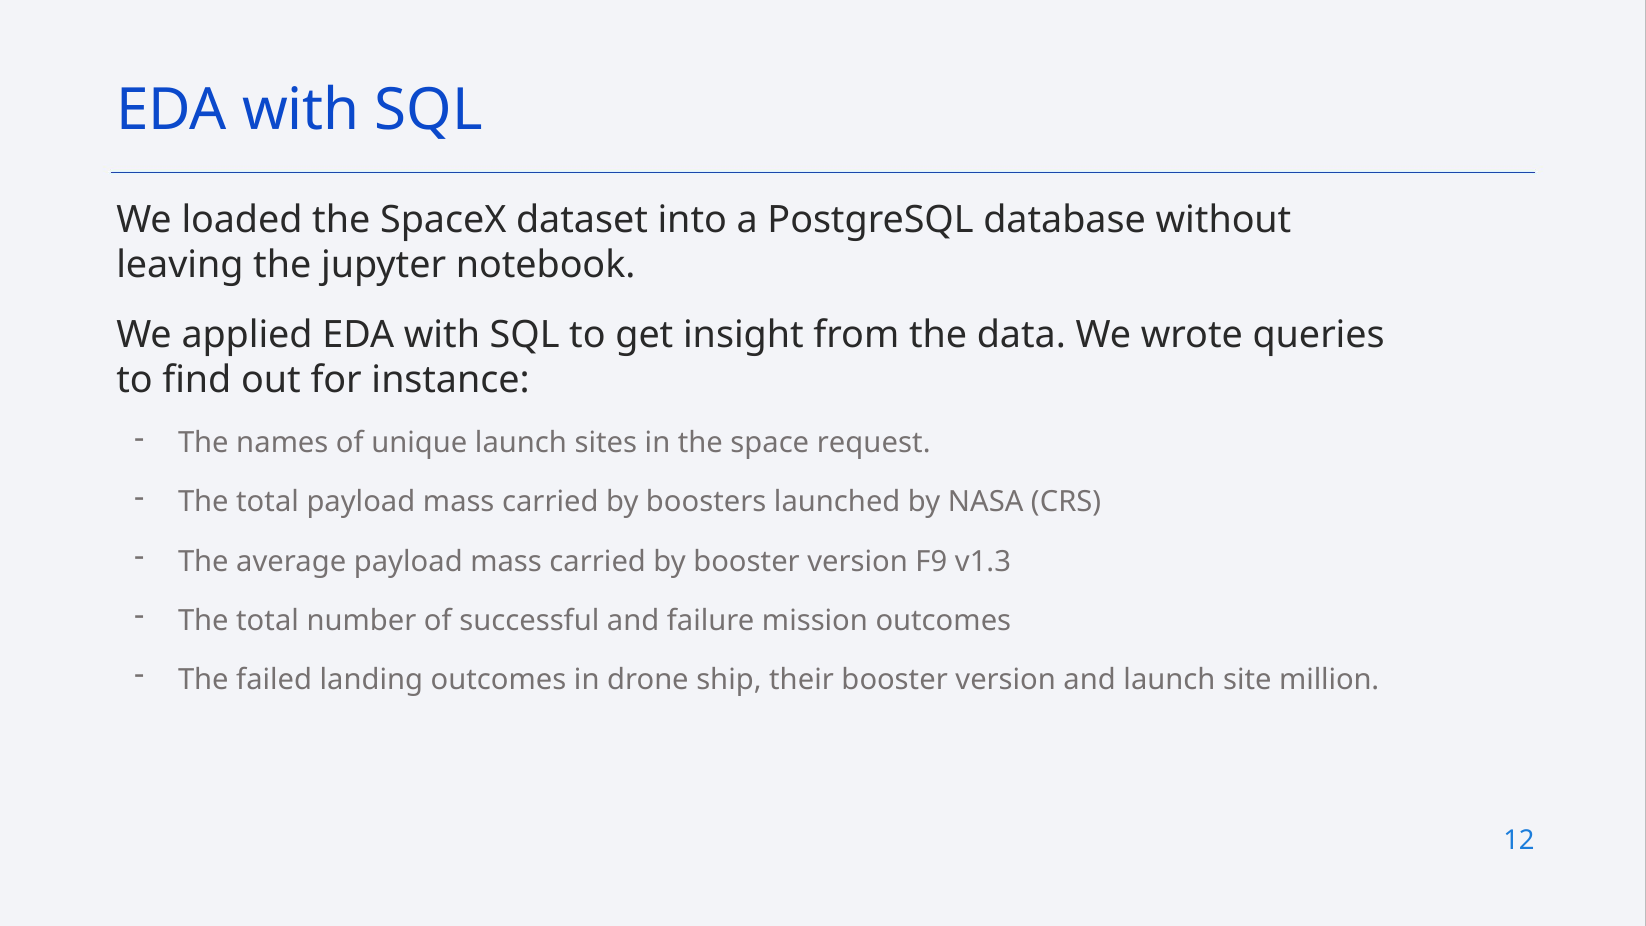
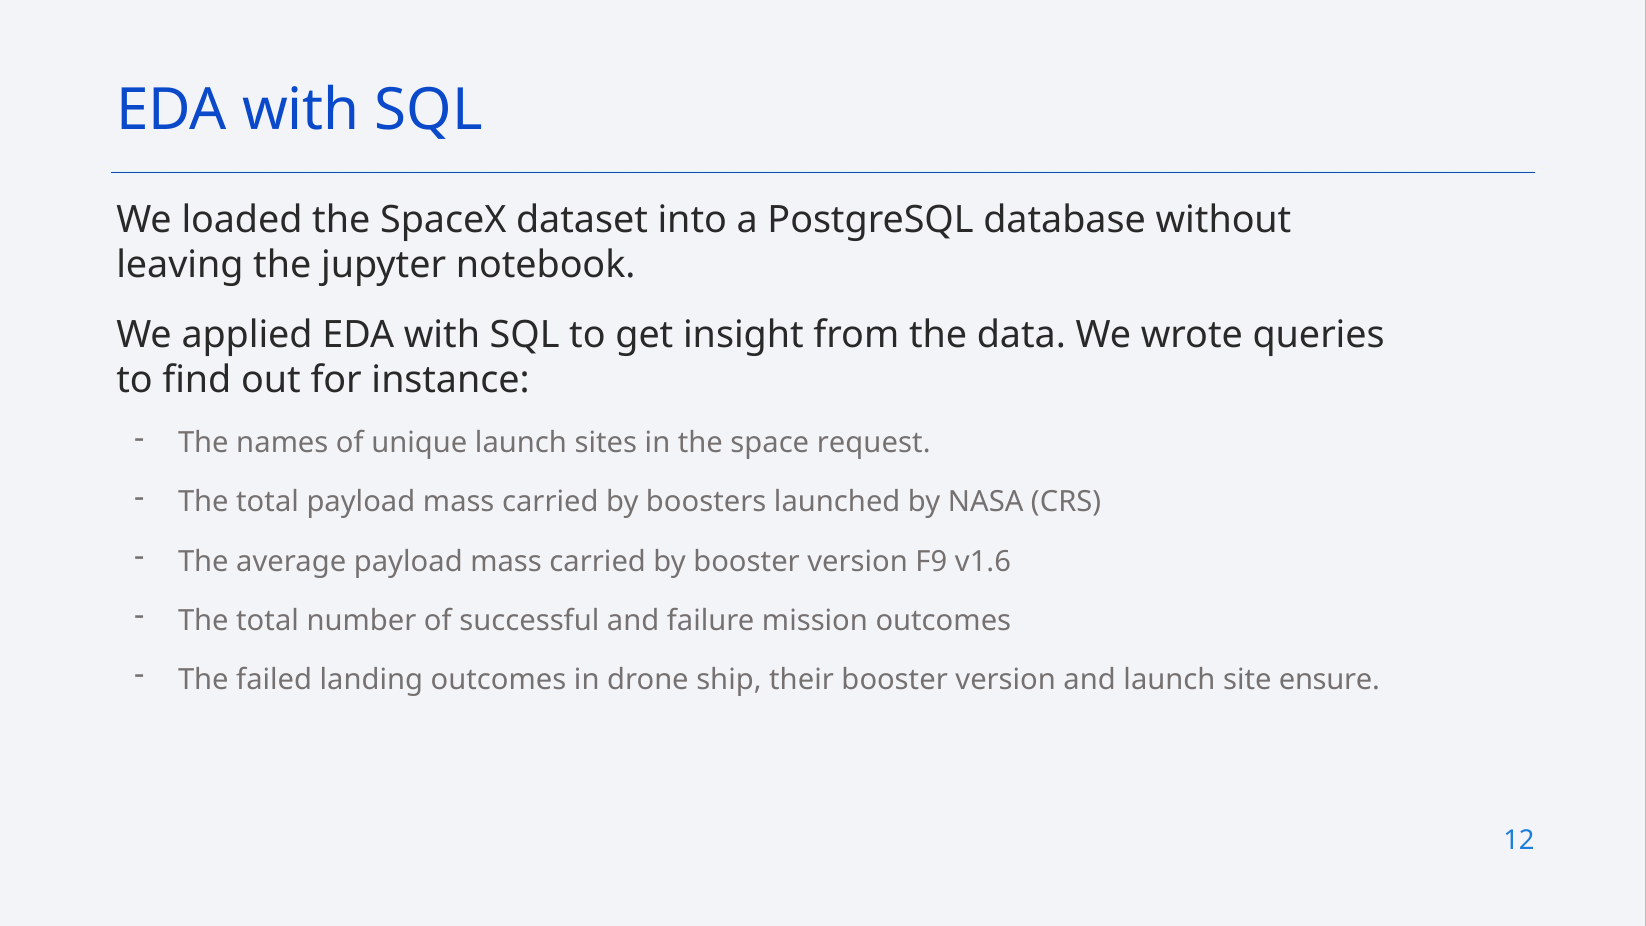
v1.3: v1.3 -> v1.6 (983, 561)
million: million -> ensure (1329, 679)
